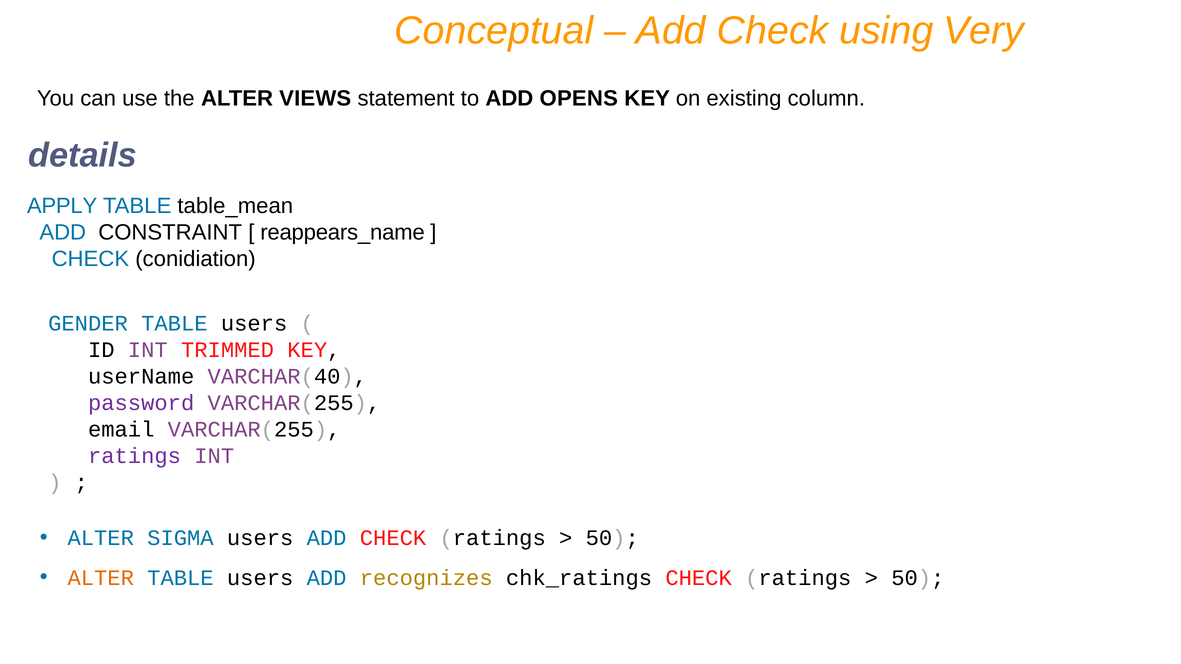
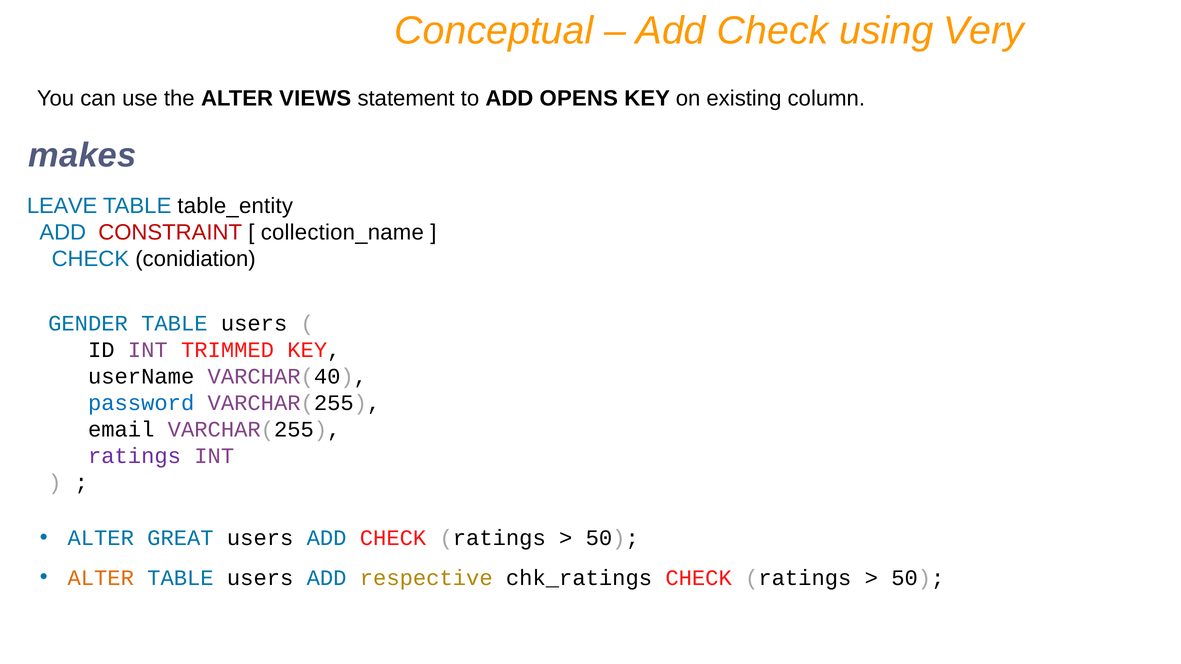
details: details -> makes (82, 155)
APPLY: APPLY -> LEAVE (62, 206)
table_mean: table_mean -> table_entity (235, 206)
CONSTRAINT colour: black -> red (170, 233)
reappears_name: reappears_name -> collection_name (342, 233)
password colour: purple -> blue (141, 403)
SIGMA: SIGMA -> GREAT (180, 538)
recognizes: recognizes -> respective (426, 578)
